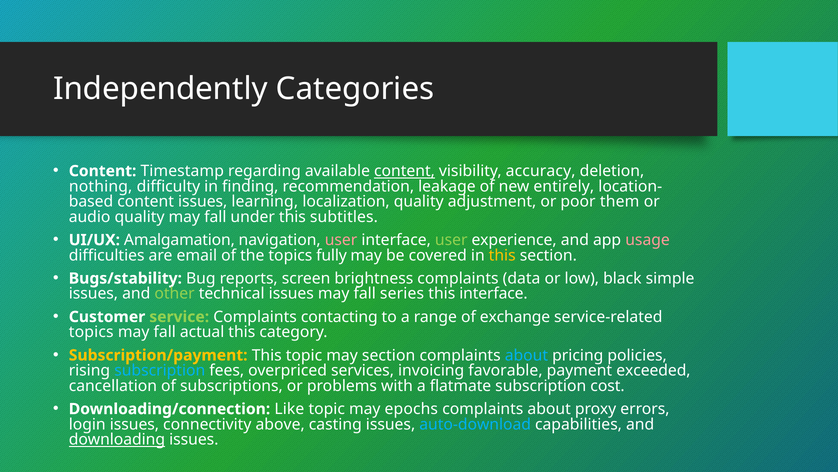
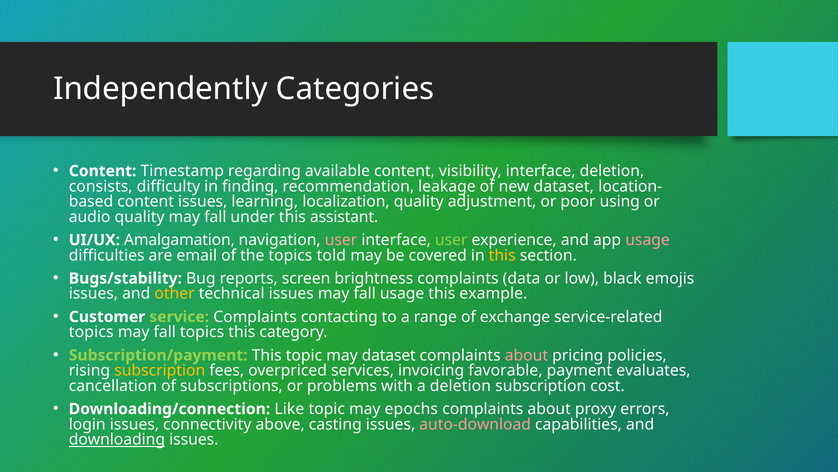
content underline: present -> none (404, 171)
visibility accuracy: accuracy -> interface (541, 171)
nothing: nothing -> consists (101, 186)
new entirely: entirely -> dataset (564, 186)
them: them -> using (620, 201)
subtitles: subtitles -> assistant (344, 217)
fully: fully -> told (331, 255)
simple: simple -> emojis (670, 278)
other colour: light green -> yellow (175, 293)
fall series: series -> usage (402, 293)
this interface: interface -> example (493, 293)
fall actual: actual -> topics (202, 332)
Subscription/payment colour: yellow -> light green (158, 355)
may section: section -> dataset (389, 355)
about colour: light blue -> pink (526, 355)
subscription colour: light blue -> yellow (160, 370)
exceeded: exceeded -> evaluates (653, 370)
a flatmate: flatmate -> deletion (460, 385)
auto-download colour: light blue -> pink (475, 424)
